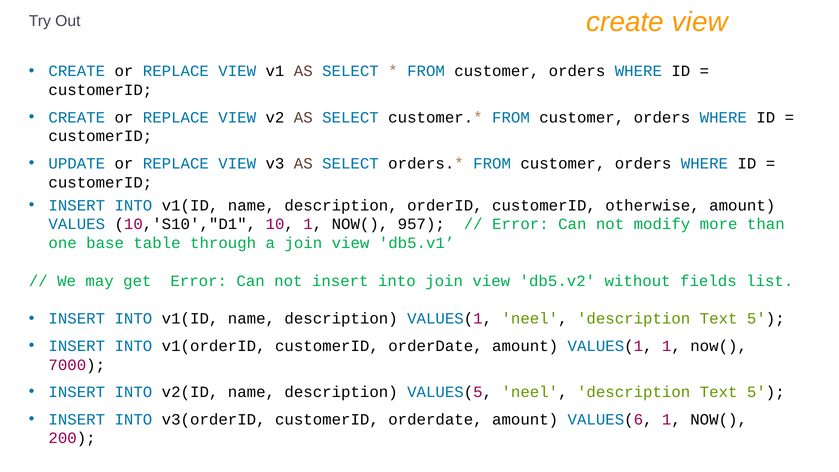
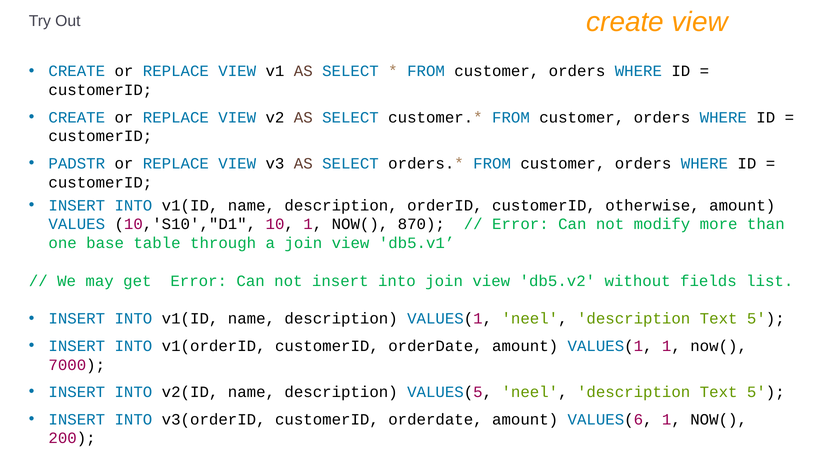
UPDATE: UPDATE -> PADSTR (77, 163)
957: 957 -> 870 (421, 224)
